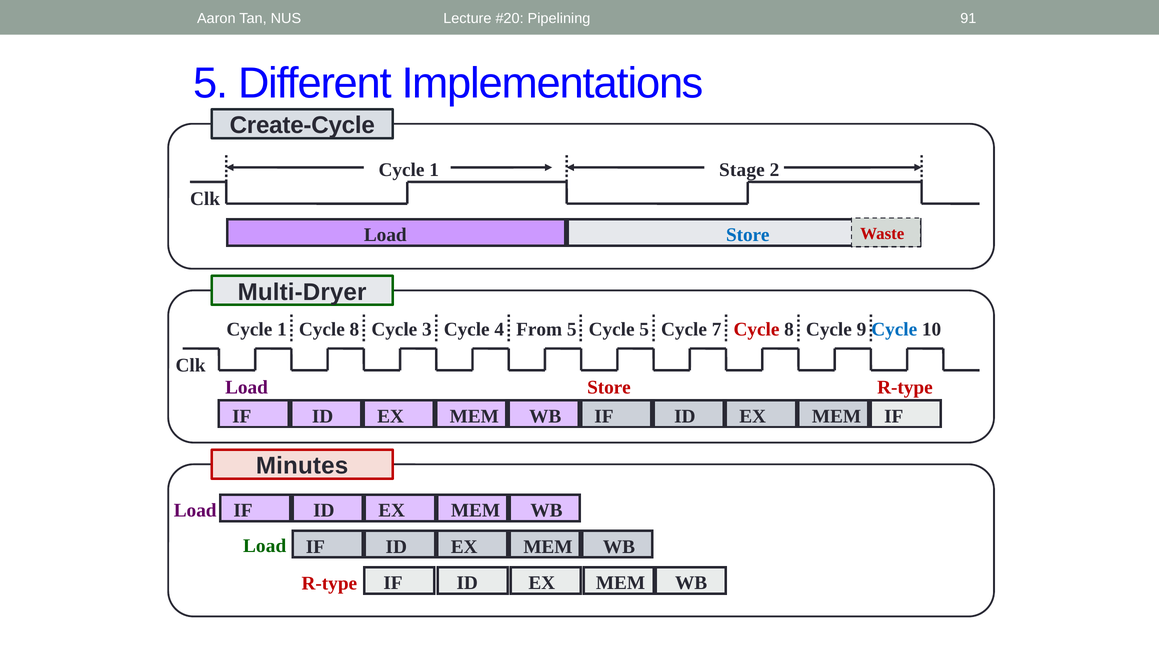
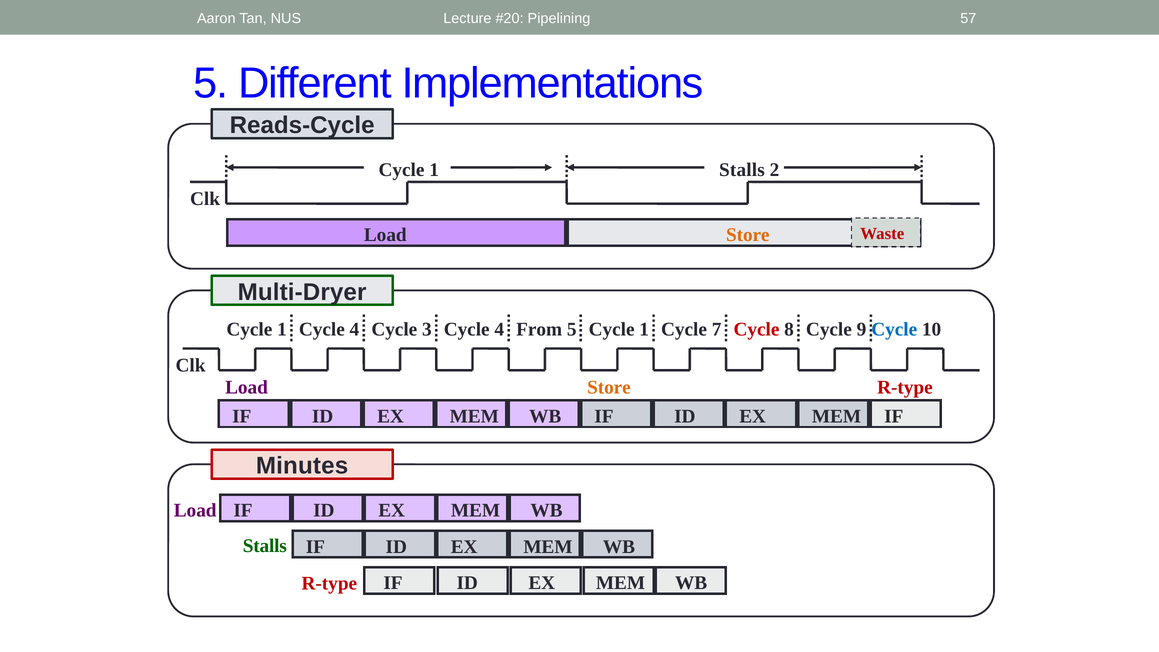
91: 91 -> 57 (968, 18)
Create-Cycle: Create-Cycle -> Reads-Cycle (302, 125)
1 Stage: Stage -> Stalls (742, 170)
Store colour: blue -> orange (748, 235)
1 Cycle 8: 8 -> 4 (354, 329)
5 Cycle 5: 5 -> 1 (644, 329)
Store colour: red -> orange (609, 387)
Load: Load -> Stalls (265, 546)
